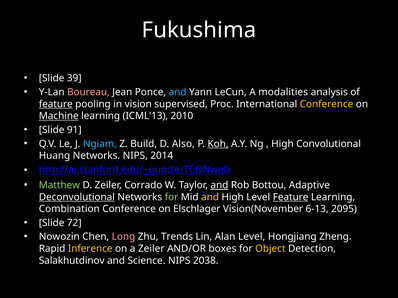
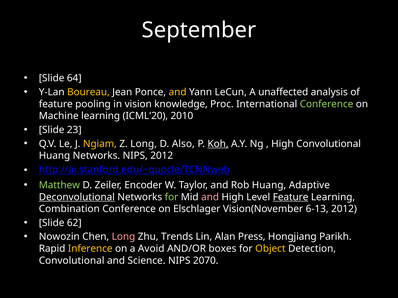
Fukushima: Fukushima -> September (199, 30)
39: 39 -> 64 (74, 78)
Boureau colour: pink -> yellow (88, 92)
and colour: light blue -> yellow (178, 92)
modalities: modalities -> unaffected (283, 92)
feature underline: present -> none (56, 104)
supervised: supervised -> knowledge (181, 104)
Conference colour: yellow -> light green (327, 104)
Machine underline: present -> none (59, 116)
ICML'13: ICML'13 -> ICML'20 (145, 116)
91: 91 -> 23 (74, 130)
Ngiam colour: light blue -> yellow (100, 144)
Z Build: Build -> Long (144, 144)
NIPS 2014: 2014 -> 2012 (162, 156)
Corrado: Corrado -> Encoder (143, 185)
and underline: present -> none (219, 185)
Rob Bottou: Bottou -> Huang (269, 185)
and colour: yellow -> pink (210, 197)
6-13 2095: 2095 -> 2012 (344, 209)
72: 72 -> 62 (74, 223)
Alan Level: Level -> Press (252, 237)
Zheng: Zheng -> Parikh (335, 237)
a Zeiler: Zeiler -> Avoid (151, 249)
Salakhutdinov: Salakhutdinov -> Convolutional (72, 261)
2038: 2038 -> 2070 (206, 261)
